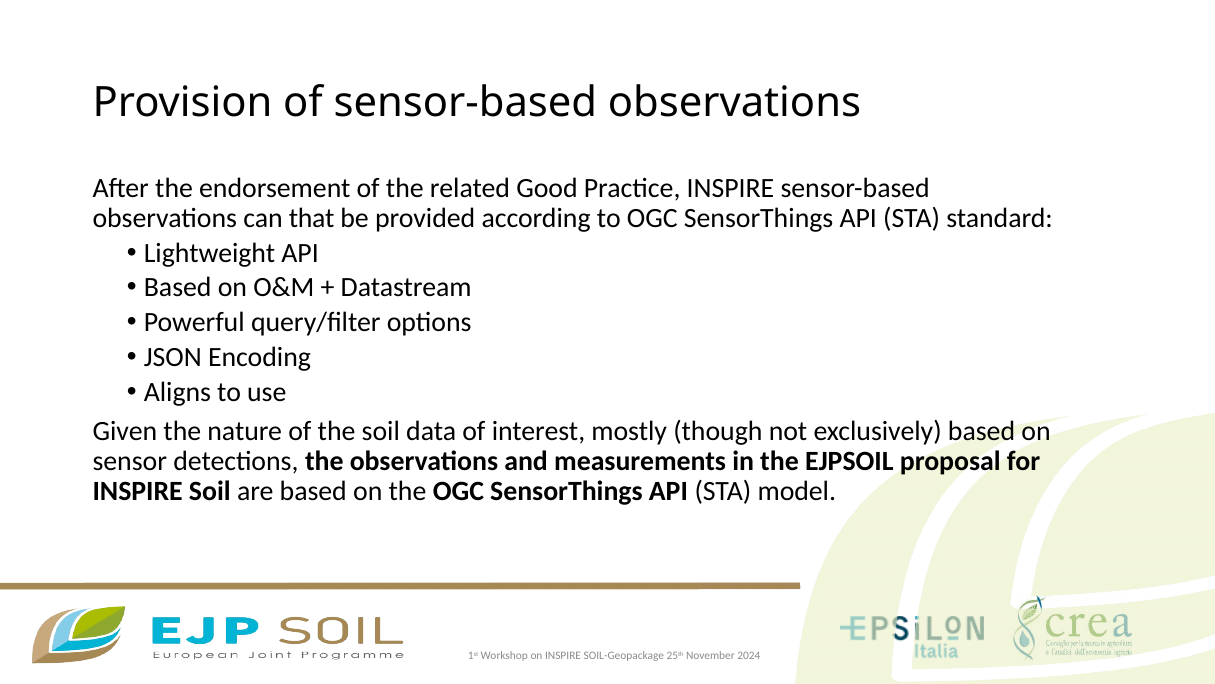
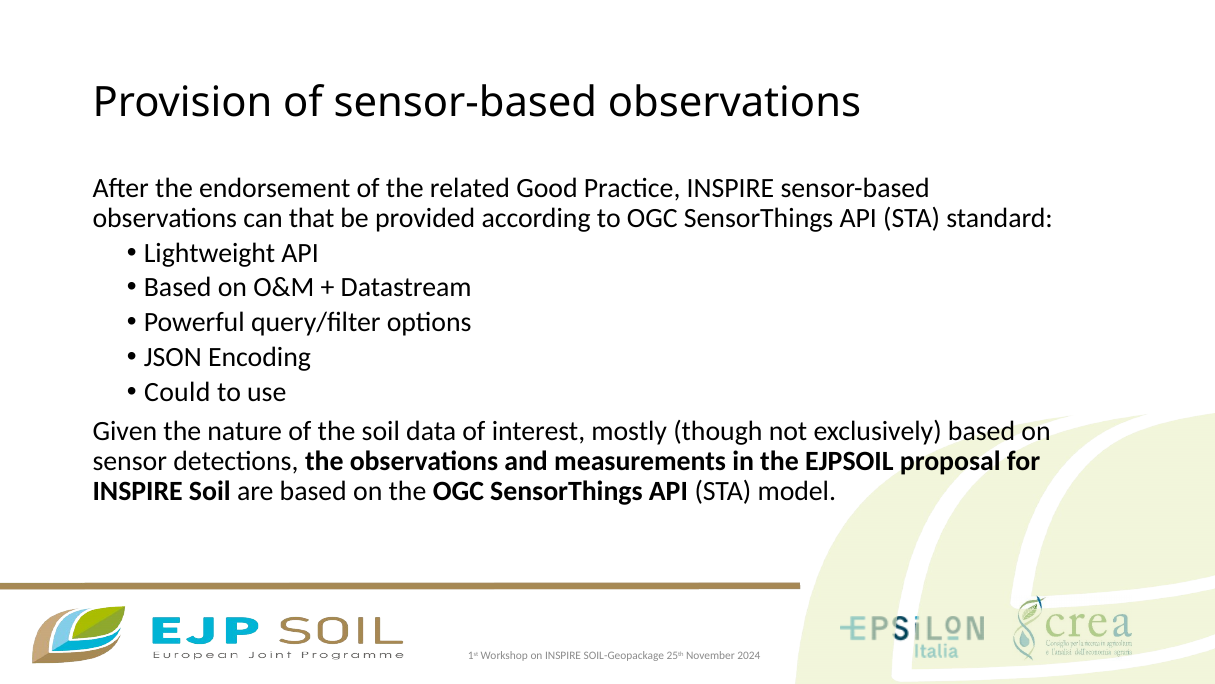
Aligns: Aligns -> Could (177, 392)
